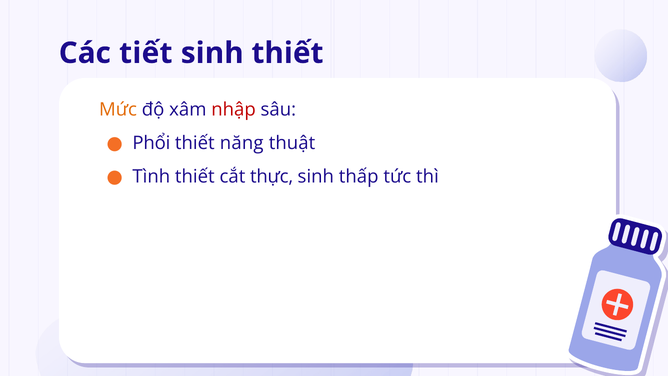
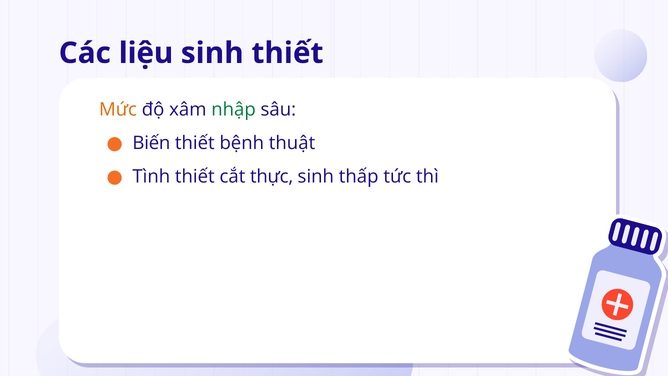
tiết: tiết -> liệu (146, 53)
nhập colour: red -> green (234, 110)
Phổi: Phổi -> Biến (151, 143)
năng: năng -> bệnh (242, 143)
